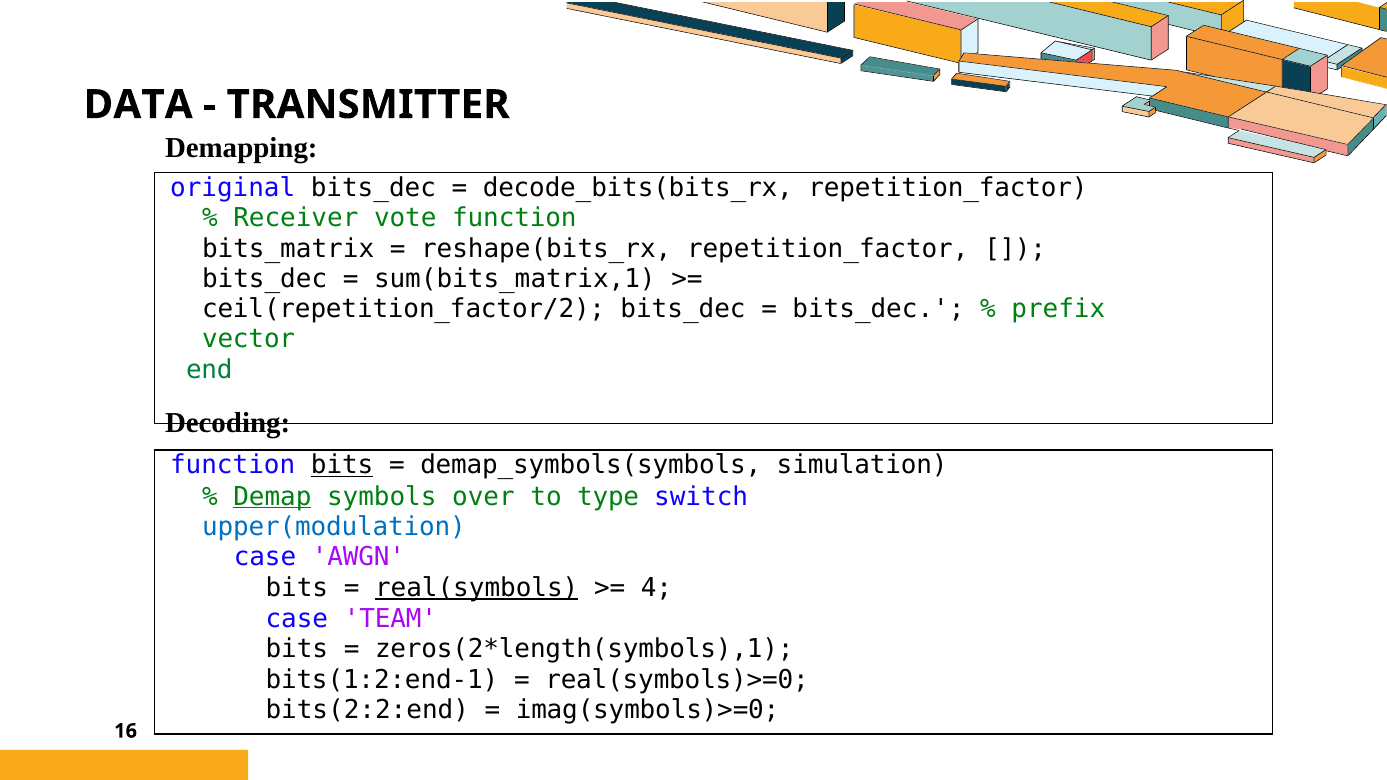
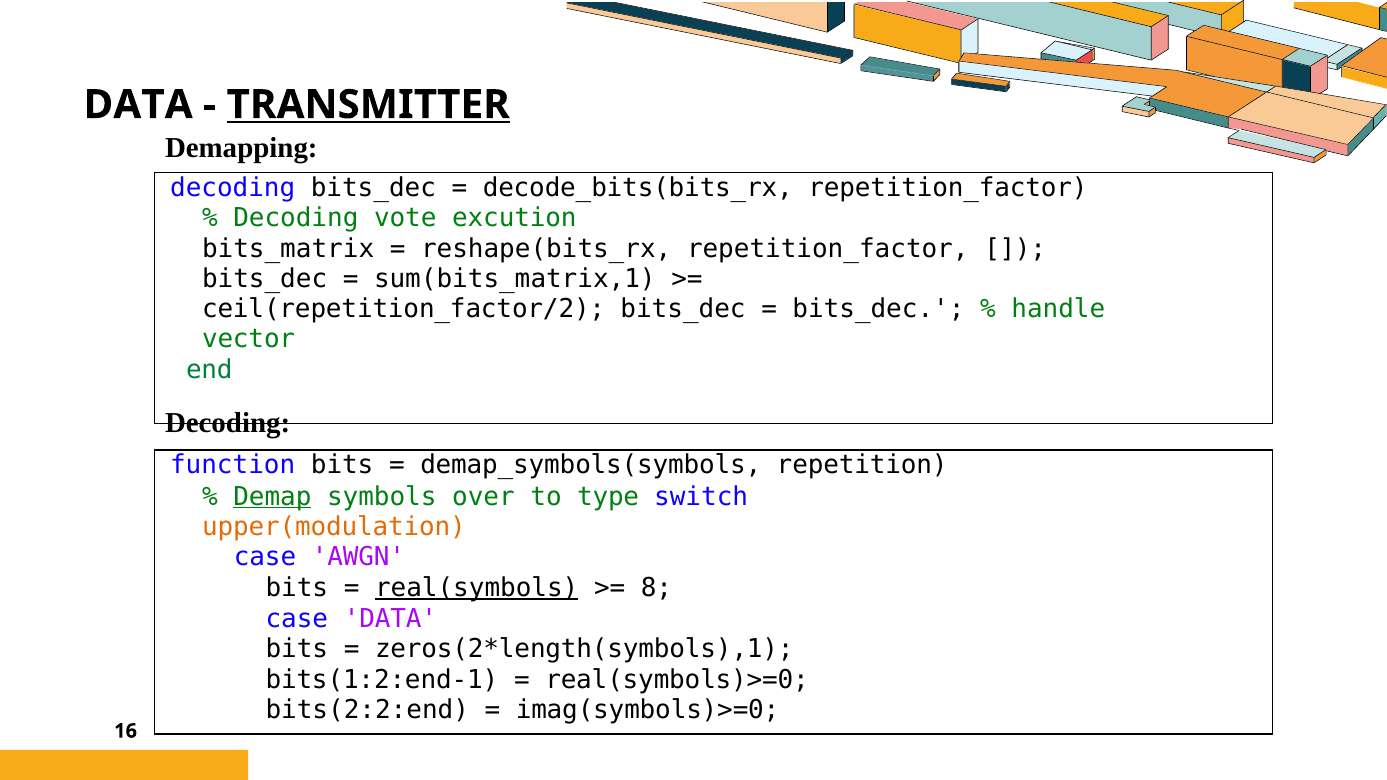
TRANSMITTER underline: none -> present (368, 105)
original: original -> decoding (233, 188)
Receiver: Receiver -> Decoding (296, 218)
vote function: function -> excution (514, 218)
prefix: prefix -> handle (1058, 309)
bits underline: present -> none (342, 466)
simulation: simulation -> repetition (862, 466)
upper(modulation colour: blue -> orange (334, 527)
4: 4 -> 8 (656, 588)
case TEAM: TEAM -> DATA (390, 619)
